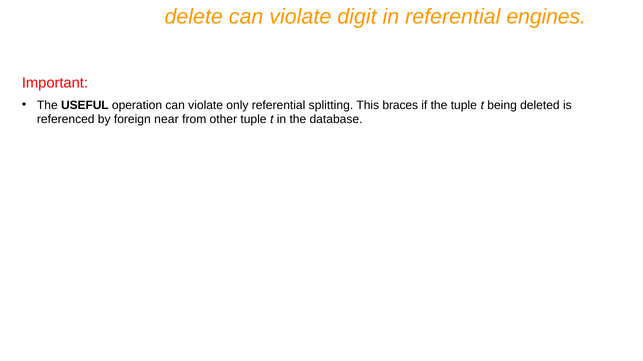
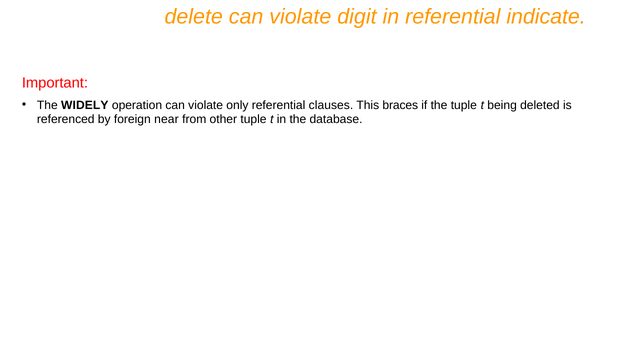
engines: engines -> indicate (546, 17)
USEFUL: USEFUL -> WIDELY (85, 105)
splitting: splitting -> clauses (331, 105)
